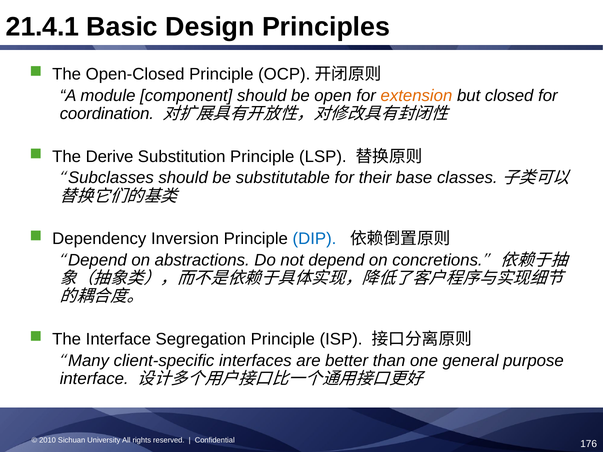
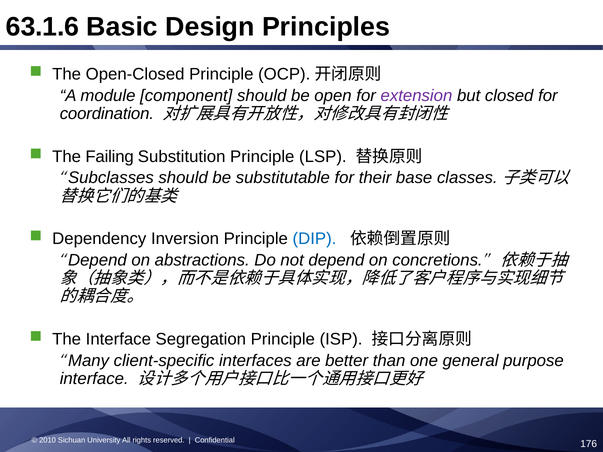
21.4.1: 21.4.1 -> 63.1.6 (43, 27)
extension colour: orange -> purple (416, 96)
Derive: Derive -> Failing (110, 157)
